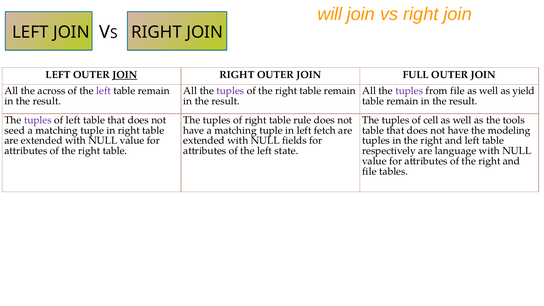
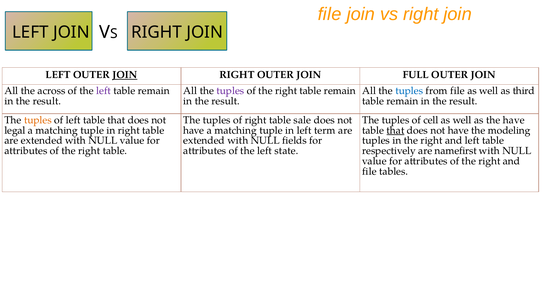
will: will -> file (330, 14)
tuples colour: purple -> blue (409, 91)
yield: yield -> third (524, 91)
tuples colour: purple -> orange (38, 120)
rule: rule -> sale (302, 120)
the tools: tools -> have (514, 120)
seed: seed -> legal (15, 130)
fetch: fetch -> term (325, 130)
that underline: none -> present (395, 130)
language: language -> namefirst (456, 151)
